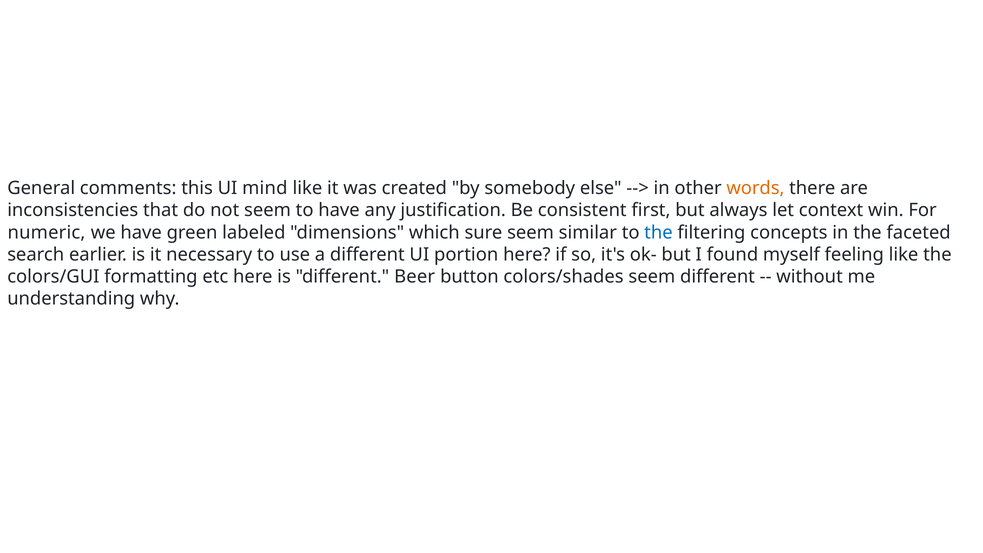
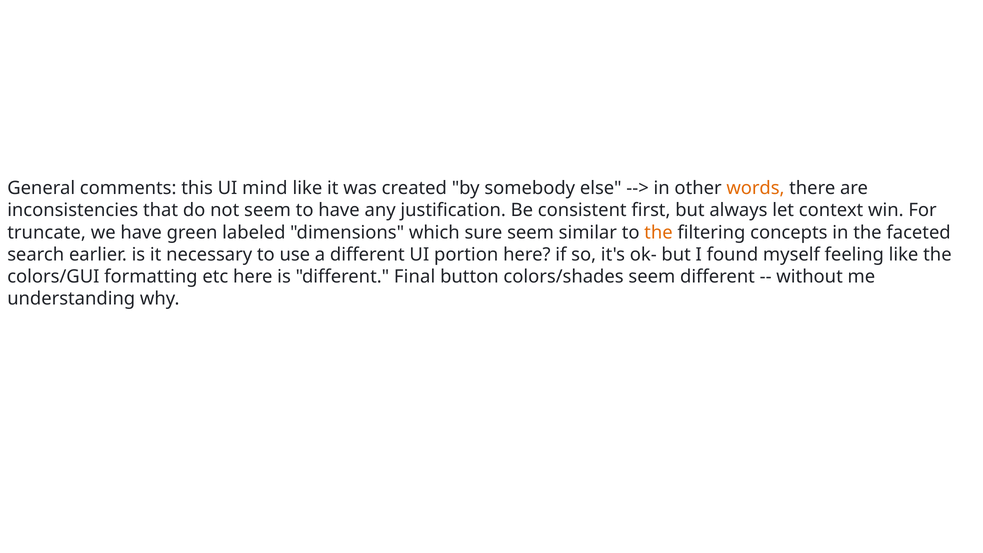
numeric: numeric -> truncate (47, 232)
the colour: blue -> orange (658, 232)
Beer: Beer -> Final (415, 277)
